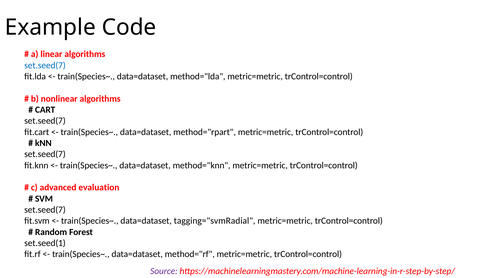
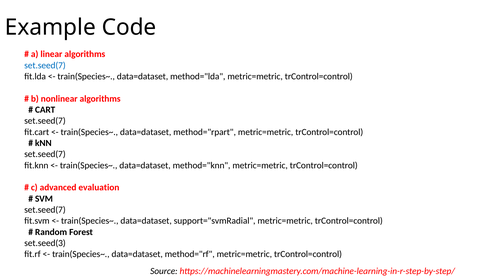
tagging="svmRadial: tagging="svmRadial -> support="svmRadial (215, 221)
set.seed(1: set.seed(1 -> set.seed(3 (45, 243)
Source colour: purple -> black (164, 271)
